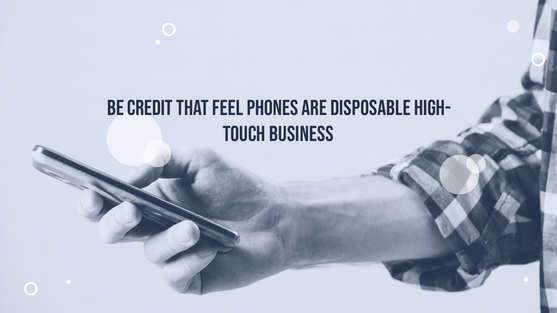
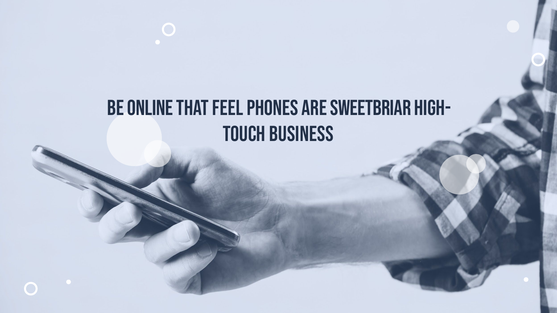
CREDIT: CREDIT -> ONLINE (150, 108)
DISPOSABLE: DISPOSABLE -> SWEETBRIAR (371, 108)
